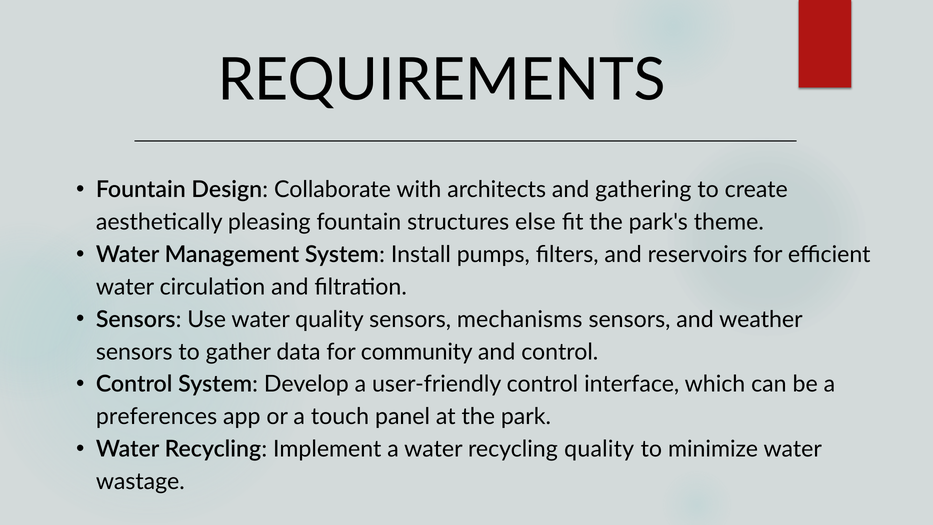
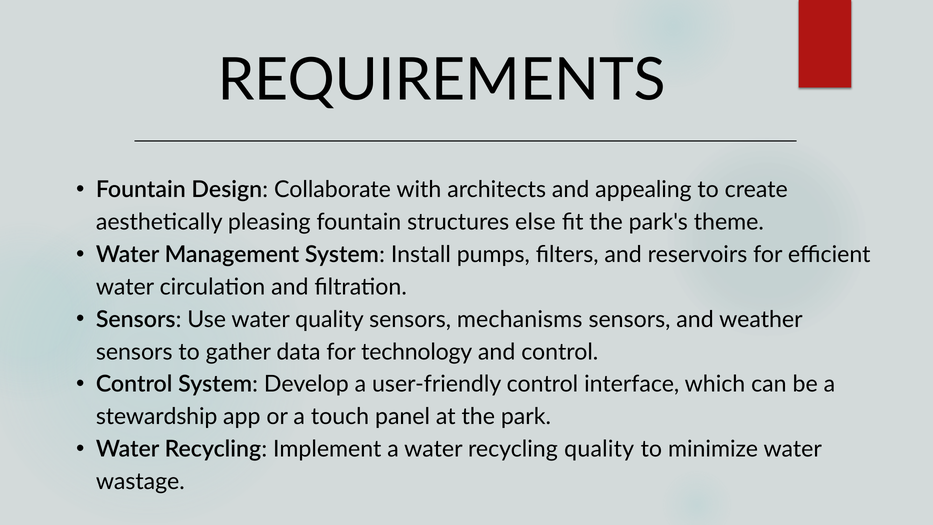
gathering: gathering -> appealing (643, 190)
community: community -> technology (417, 352)
preferences: preferences -> stewardship (157, 417)
